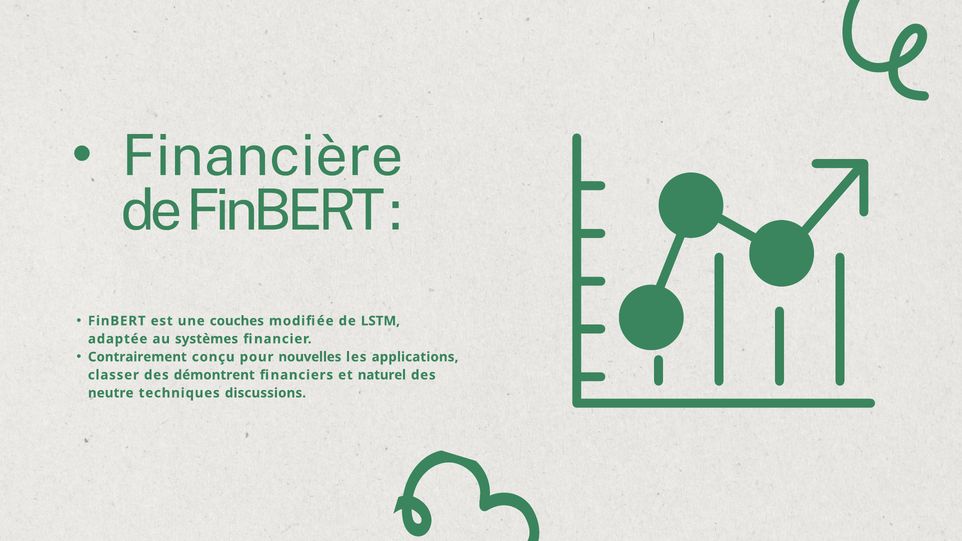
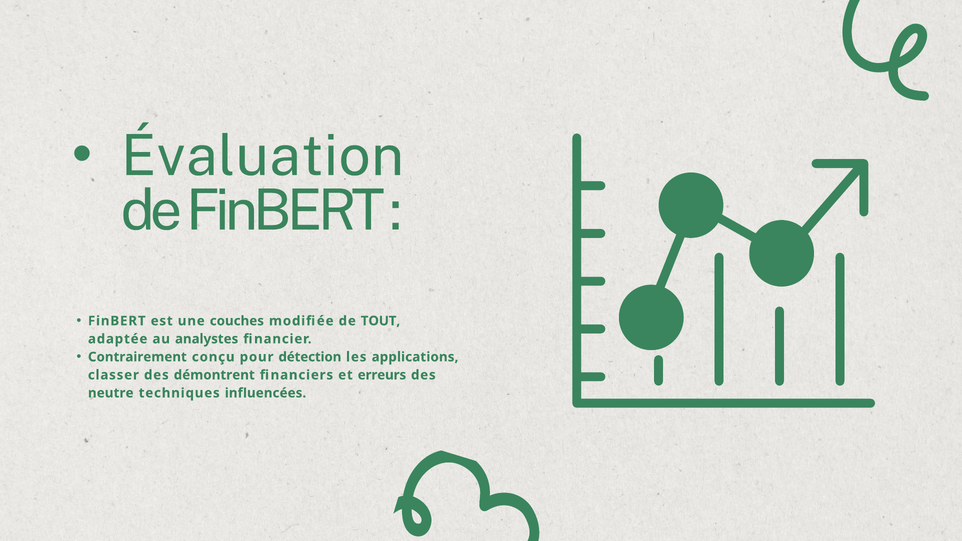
Financière: Financière -> Évaluation (262, 156)
LSTM: LSTM -> TOUT (380, 321)
systèmes: systèmes -> analystes (207, 339)
nouvelles: nouvelles -> détection (310, 357)
naturel: naturel -> erreurs (382, 375)
discussions: discussions -> influencées (265, 393)
